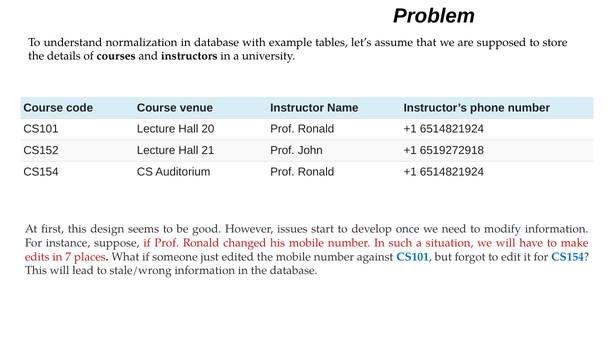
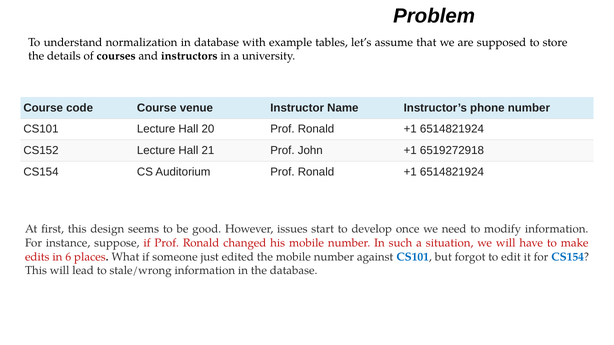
7: 7 -> 6 (68, 257)
